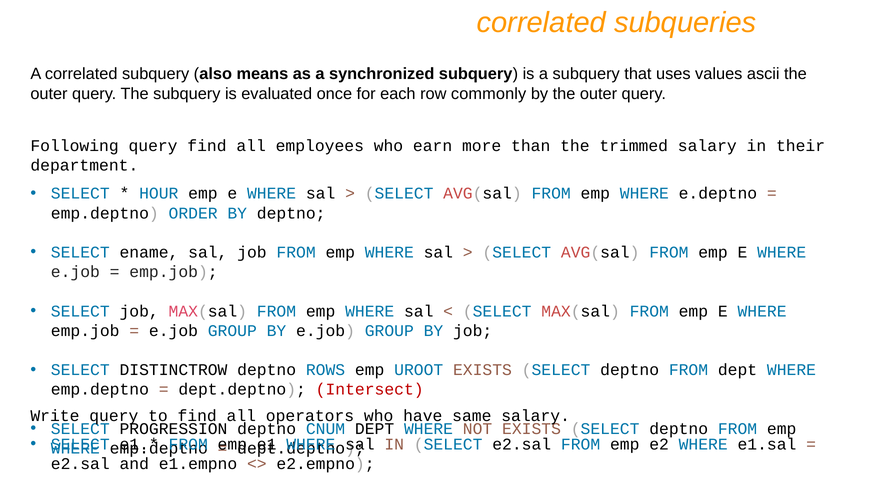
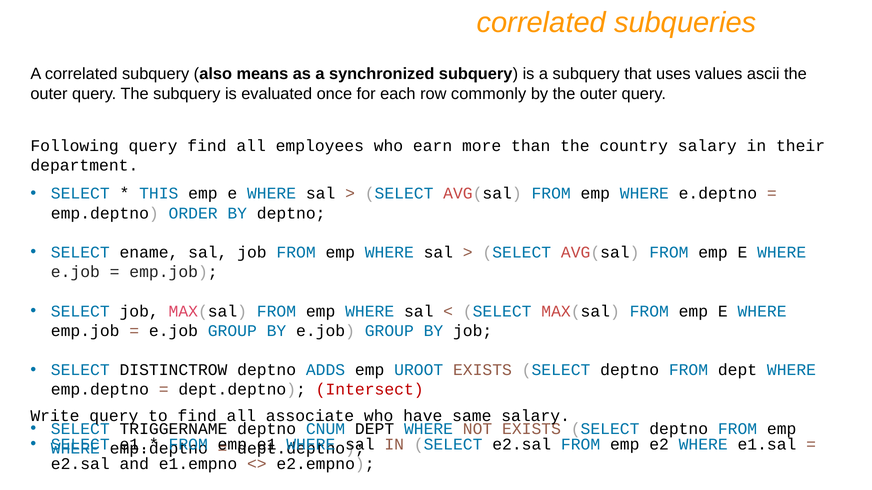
trimmed: trimmed -> country (634, 146)
HOUR: HOUR -> THIS (159, 194)
ROWS: ROWS -> ADDS (326, 370)
operators: operators -> associate (310, 416)
PROGRESSION: PROGRESSION -> TRIGGERNAME (173, 429)
